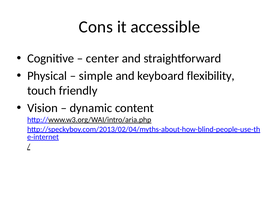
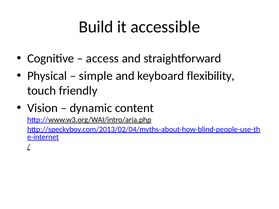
Cons: Cons -> Build (96, 27)
center: center -> access (102, 59)
